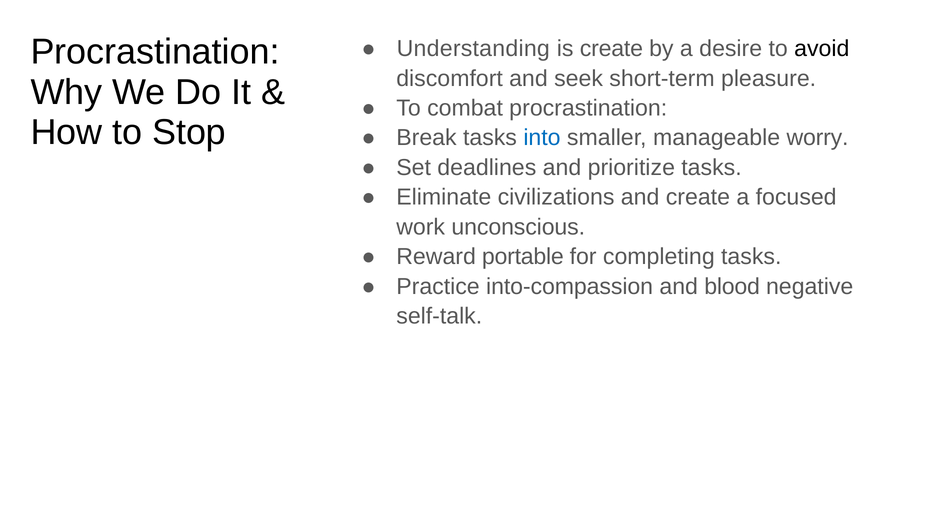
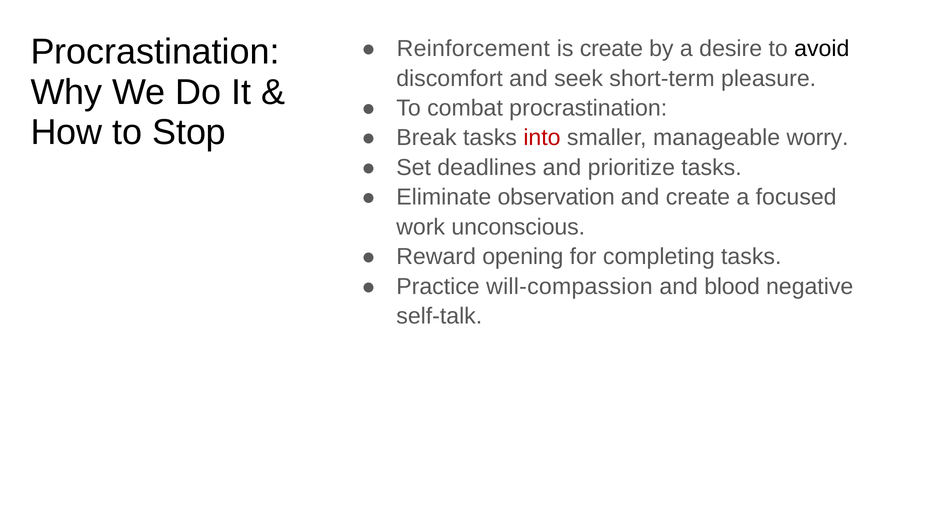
Understanding: Understanding -> Reinforcement (473, 49)
into colour: blue -> red (542, 138)
civilizations: civilizations -> observation (556, 197)
portable: portable -> opening (523, 257)
into-compassion: into-compassion -> will-compassion (569, 287)
